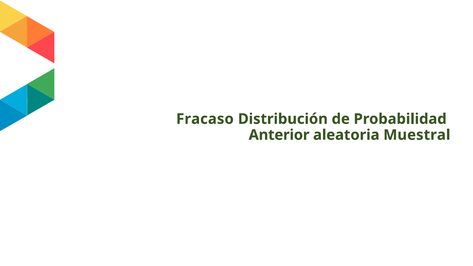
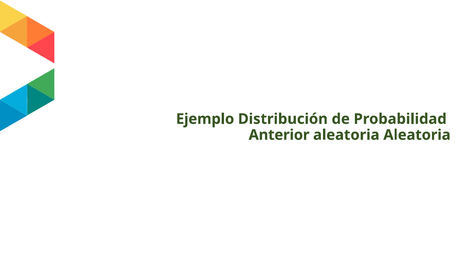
Fracaso: Fracaso -> Ejemplo (205, 119)
aleatoria Muestral: Muestral -> Aleatoria (417, 135)
